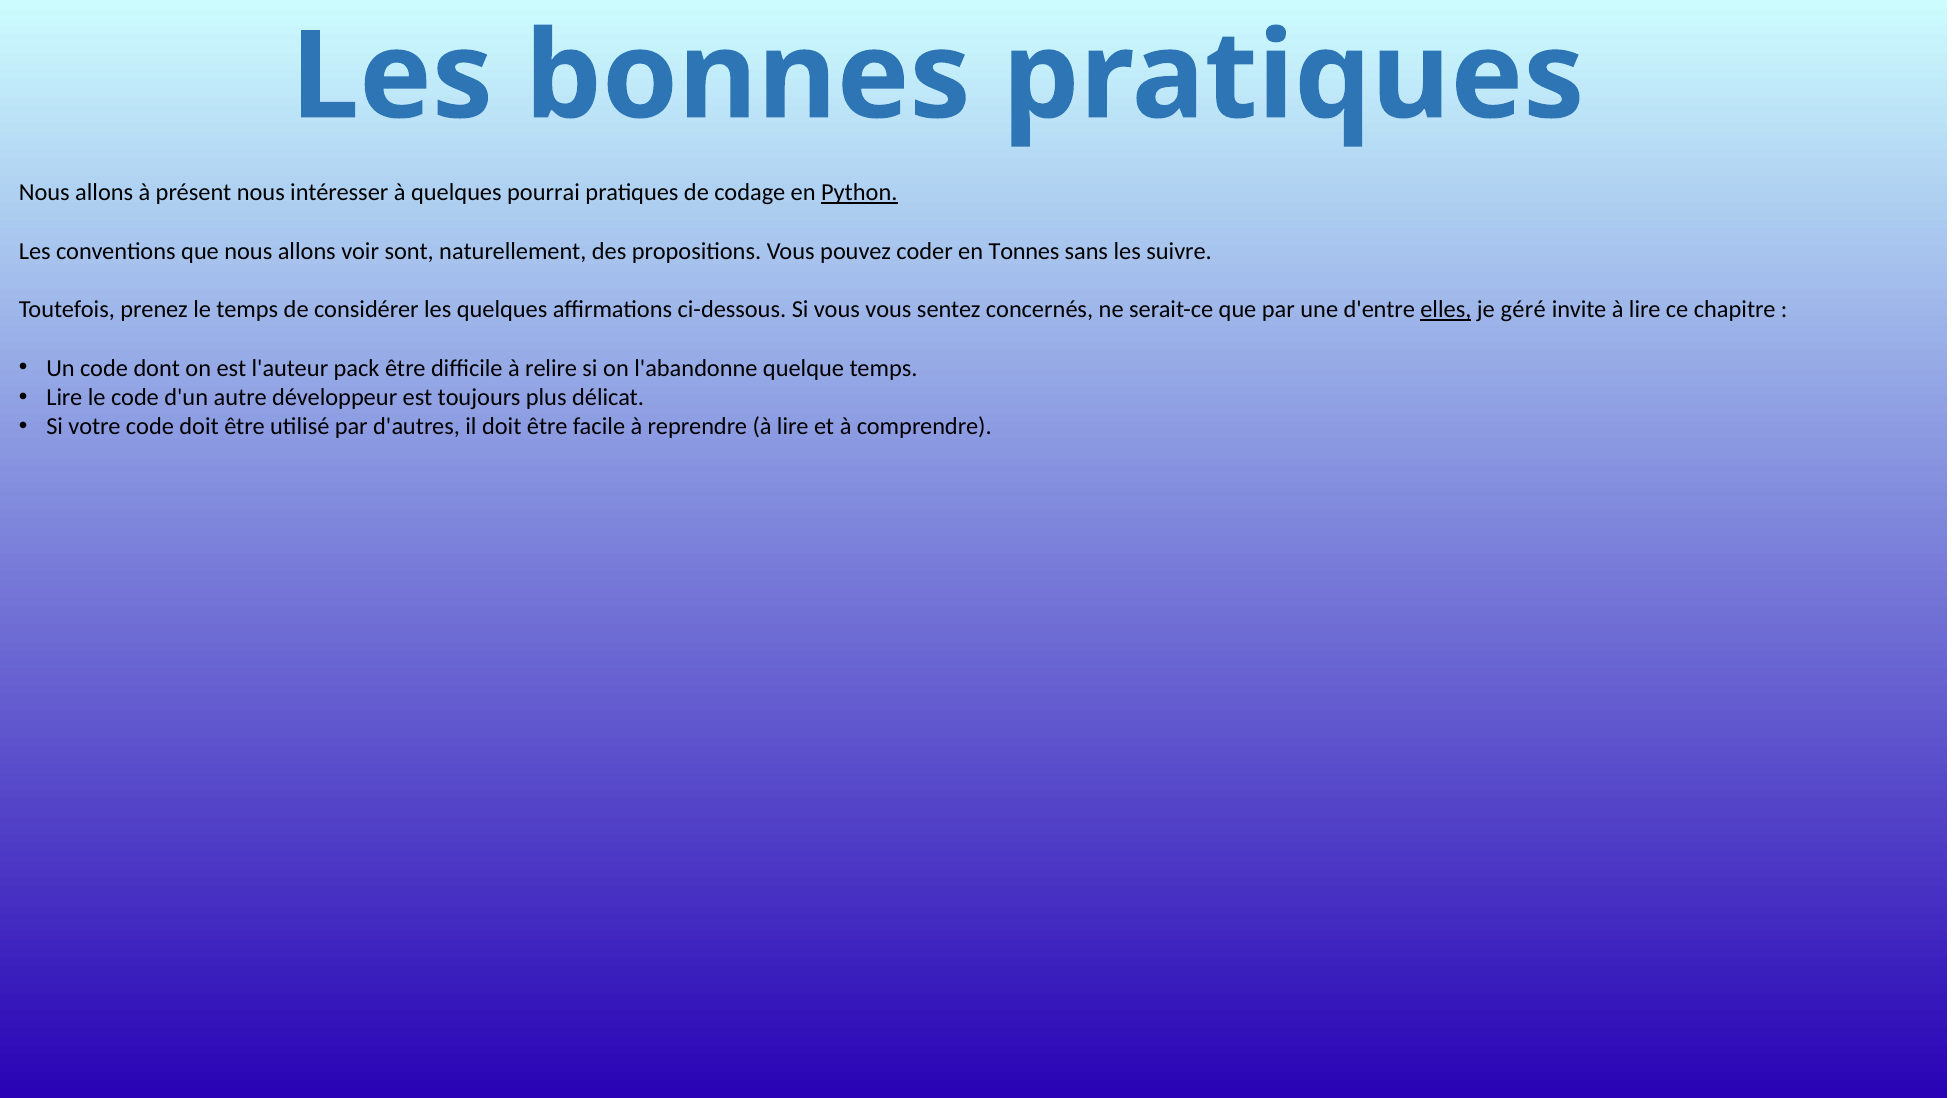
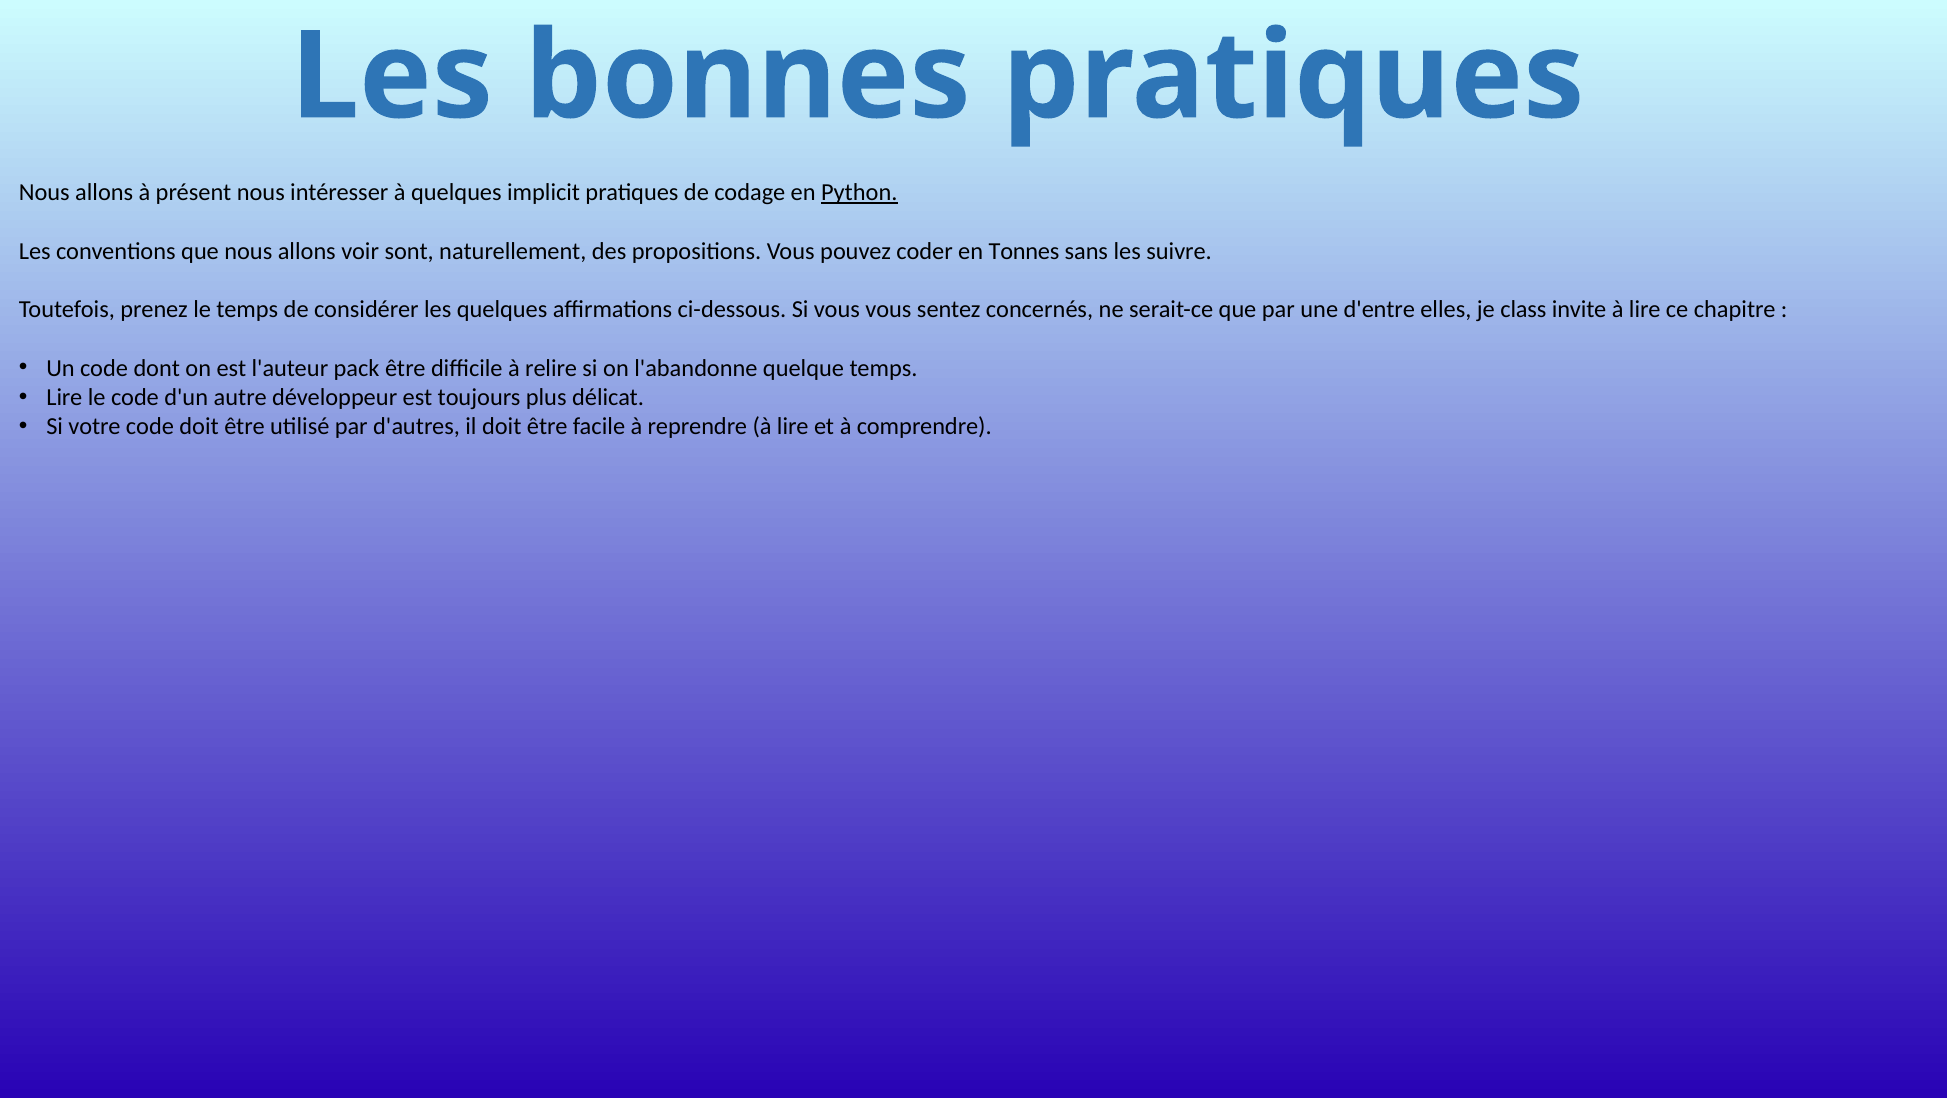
pourrai: pourrai -> implicit (544, 193)
elles underline: present -> none (1446, 310)
géré: géré -> class (1523, 310)
